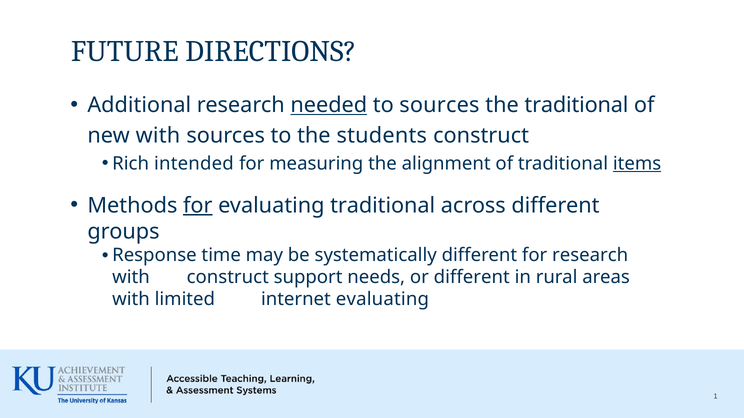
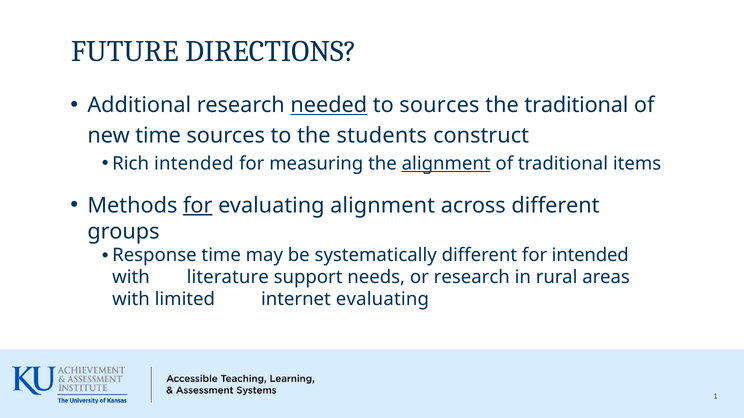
new with: with -> time (158, 136)
alignment underline: none -> present (446, 164)
items underline: present -> none (637, 164)
evaluating traditional: traditional -> alignment (383, 206)
for research: research -> intended (590, 256)
with construct: construct -> literature (228, 277)
or different: different -> research (472, 277)
